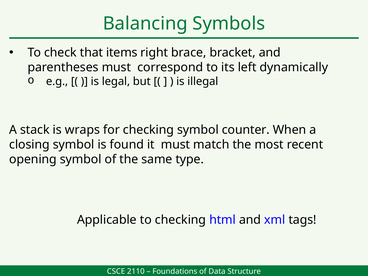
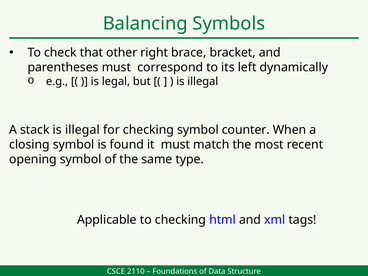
items: items -> other (122, 53)
stack is wraps: wraps -> illegal (82, 130)
